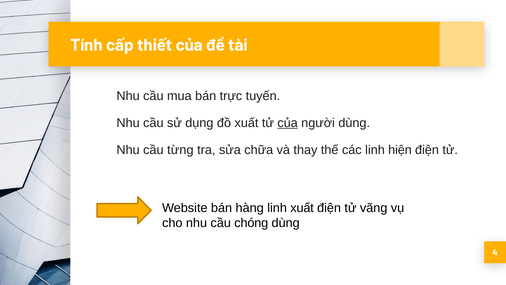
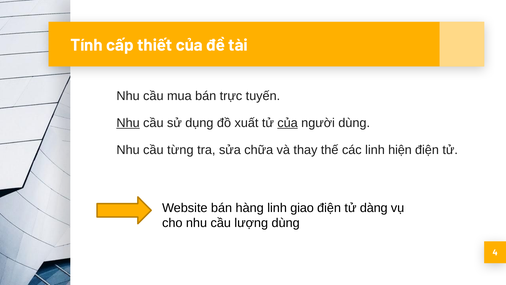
Nhu underline: none -> present (128, 123)
linh xuất: xuất -> giao (302, 208)
vãng: vãng -> dàng (374, 208)
chóng: chóng -> lượng (251, 223)
